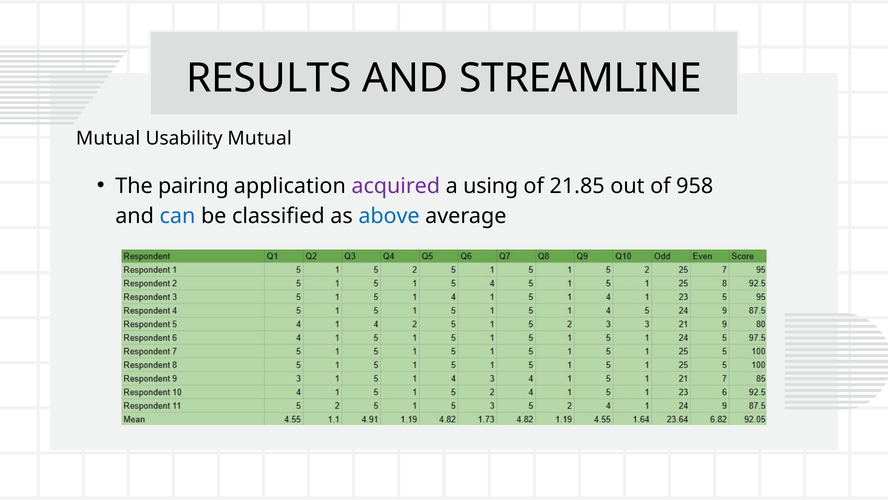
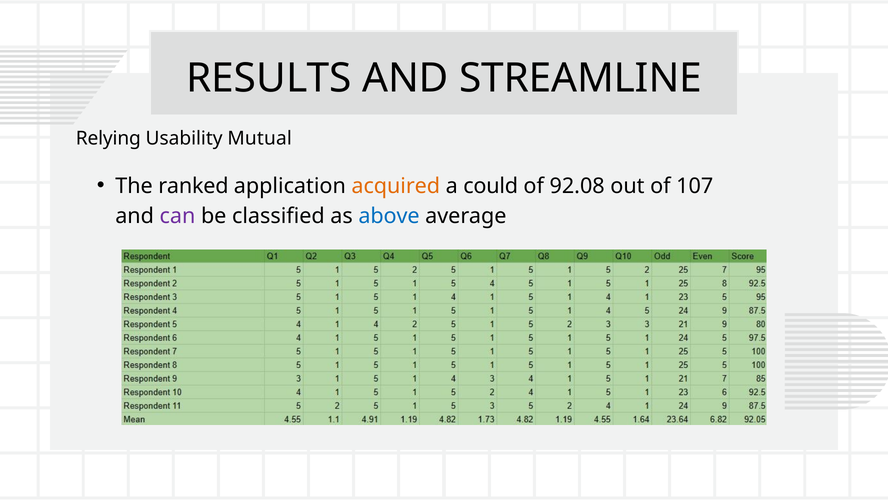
Mutual: Mutual -> Relying (108, 138)
pairing: pairing -> ranked (193, 186)
acquired colour: purple -> orange (396, 186)
using: using -> could (491, 186)
21.85: 21.85 -> 92.08 (577, 186)
958: 958 -> 107 (695, 186)
can colour: blue -> purple (177, 216)
